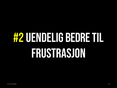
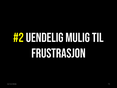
BEDRE: BEDRE -> MULIG (78, 38)
